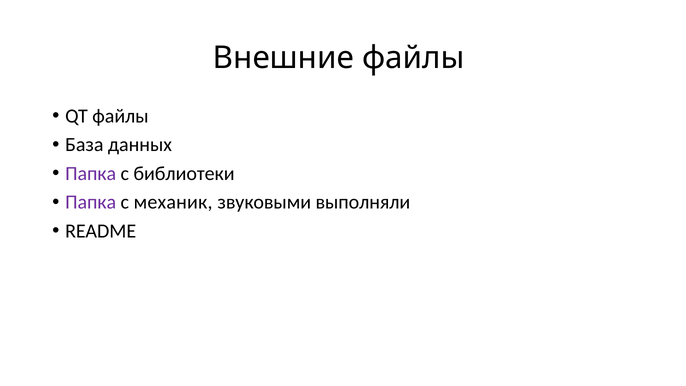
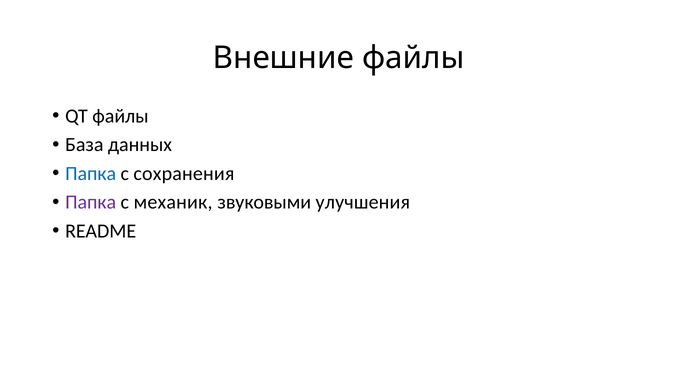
Папка colour: purple -> blue (91, 174)
библиотеки: библиотеки -> сохранения (184, 174)
выполняли: выполняли -> улучшения (363, 202)
